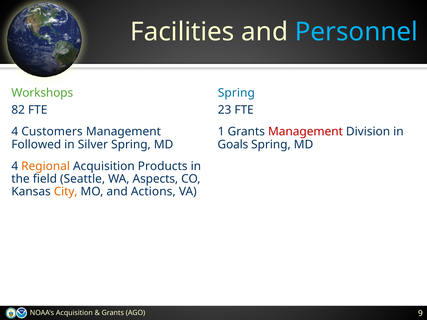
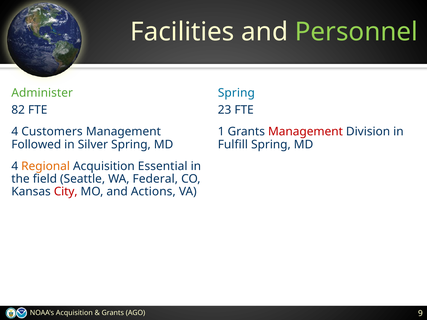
Personnel colour: light blue -> light green (356, 32)
Workshops: Workshops -> Administer (42, 93)
Goals: Goals -> Fulfill (233, 145)
Products: Products -> Essential (163, 166)
Aspects: Aspects -> Federal (155, 179)
City colour: orange -> red (66, 192)
